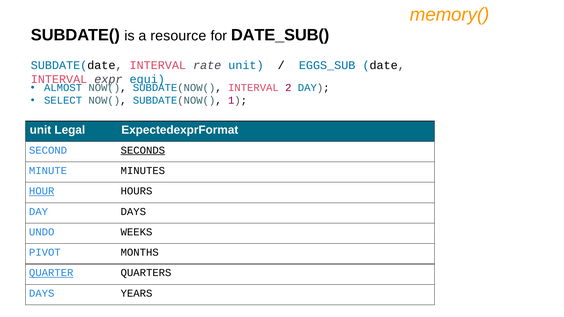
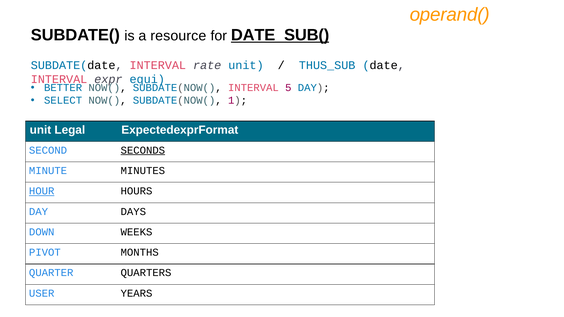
memory(: memory( -> operand( (450, 15)
DATE_SUB( underline: none -> present (280, 35)
EGGS_SUB: EGGS_SUB -> THUS_SUB (327, 65)
ALMOST: ALMOST -> BETTER (63, 88)
2: 2 -> 5 (288, 88)
UNDO: UNDO -> DOWN (42, 232)
QUARTER underline: present -> none (51, 273)
DAYS: DAYS -> USER (42, 294)
